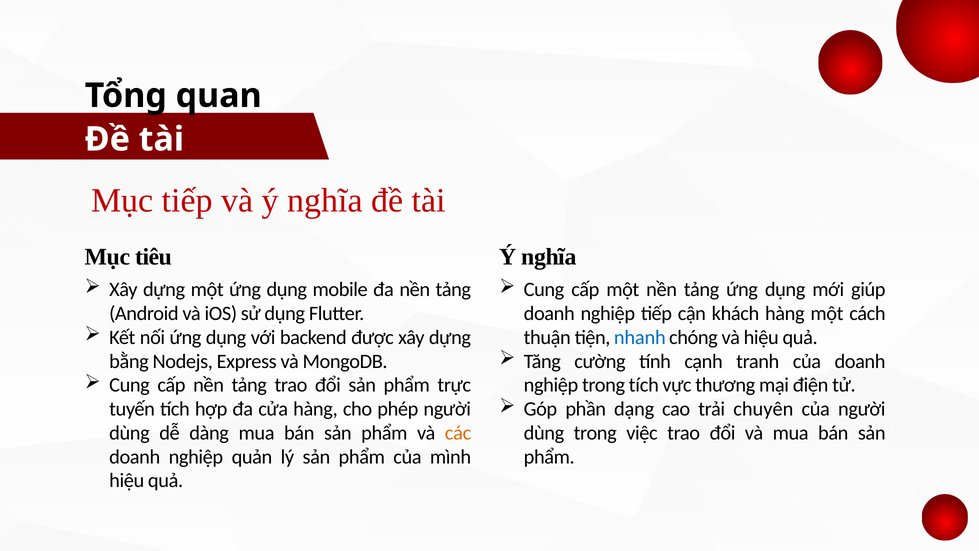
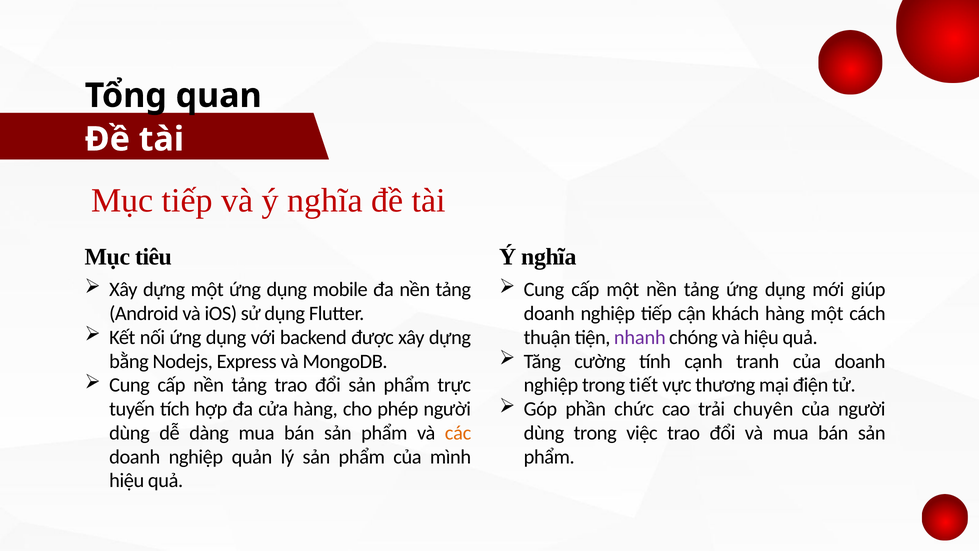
nhanh colour: blue -> purple (640, 337)
trong tích: tích -> tiết (644, 385)
dạng: dạng -> chức (634, 409)
